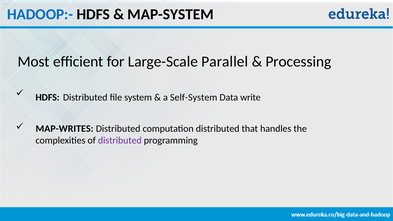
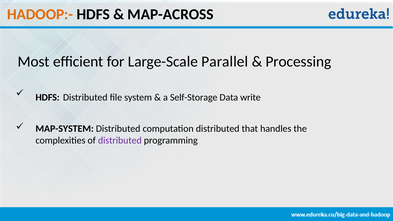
HADOOP:- colour: blue -> orange (40, 14)
MAP-SYSTEM: MAP-SYSTEM -> MAP-ACROSS (171, 14)
Self-System: Self-System -> Self-Storage (194, 97)
MAP-WRITES: MAP-WRITES -> MAP-SYSTEM (65, 129)
